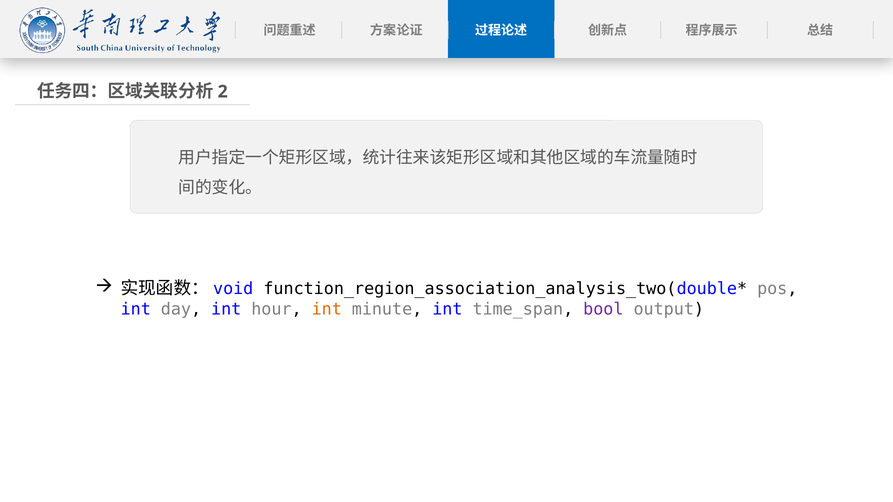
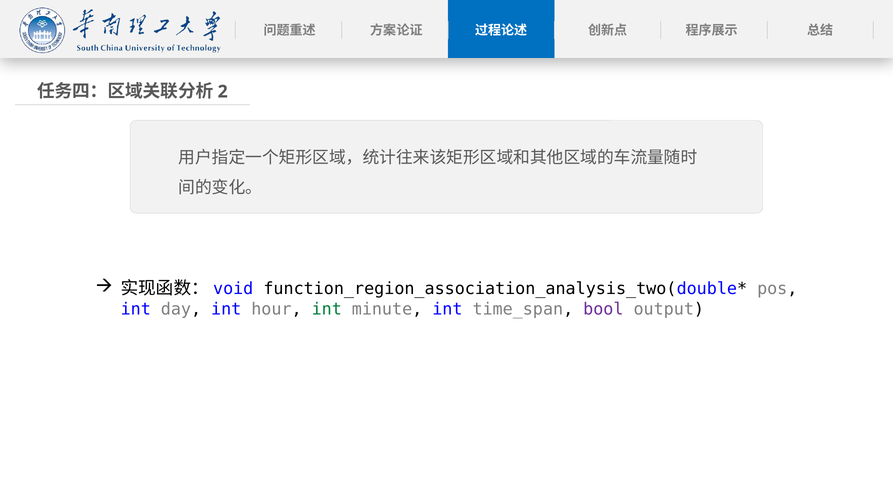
int colour: orange -> green (327, 309)
